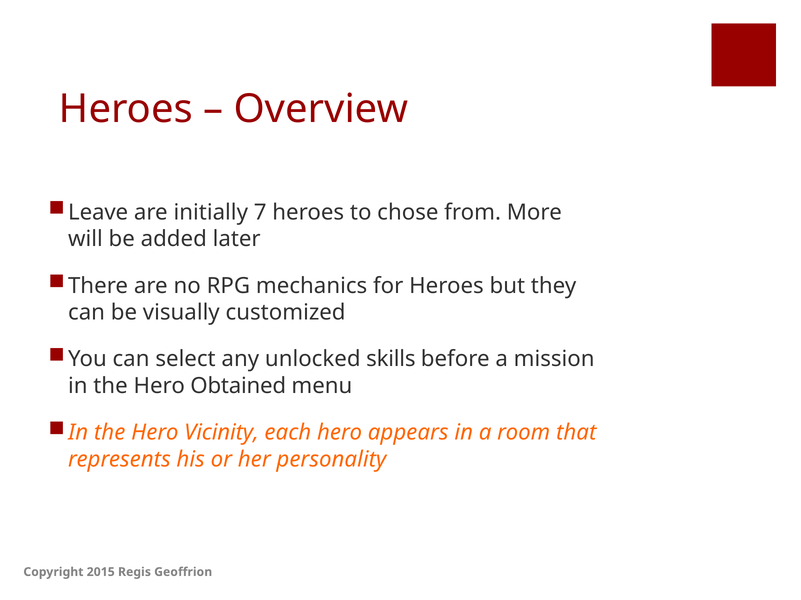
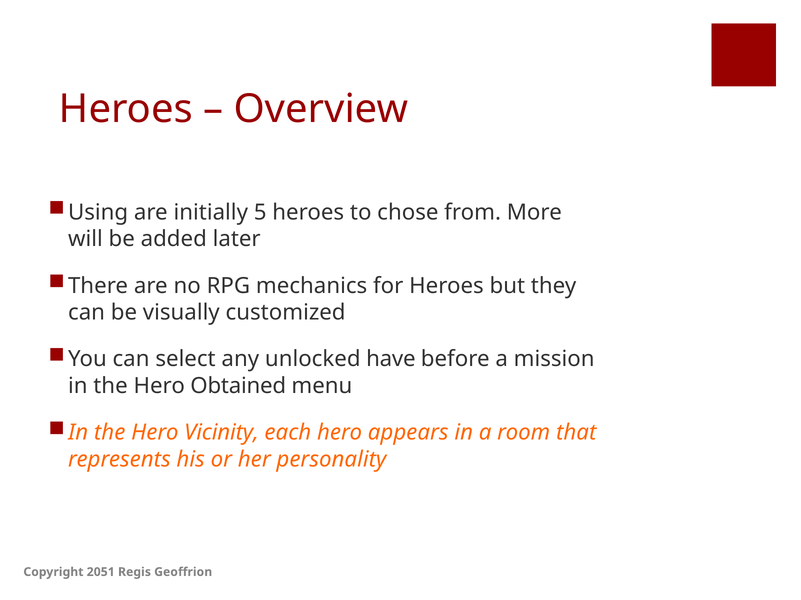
Leave: Leave -> Using (98, 213)
7: 7 -> 5 (260, 213)
skills: skills -> have (391, 360)
2015: 2015 -> 2051 (101, 573)
